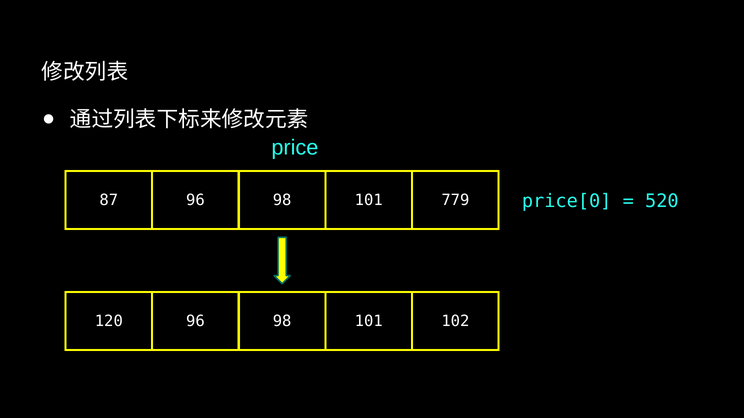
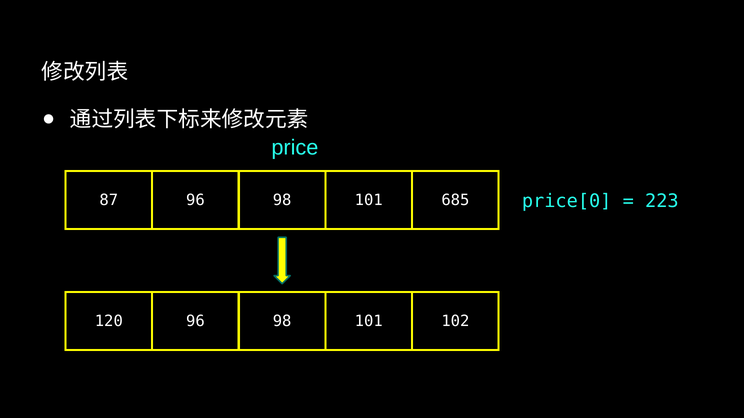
520: 520 -> 223 (662, 201)
779: 779 -> 685 (455, 201)
